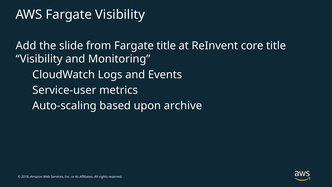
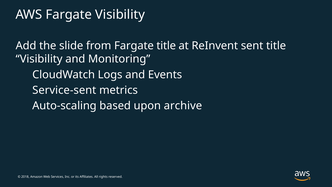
core: core -> sent (252, 46)
Service-user: Service-user -> Service-sent (64, 90)
